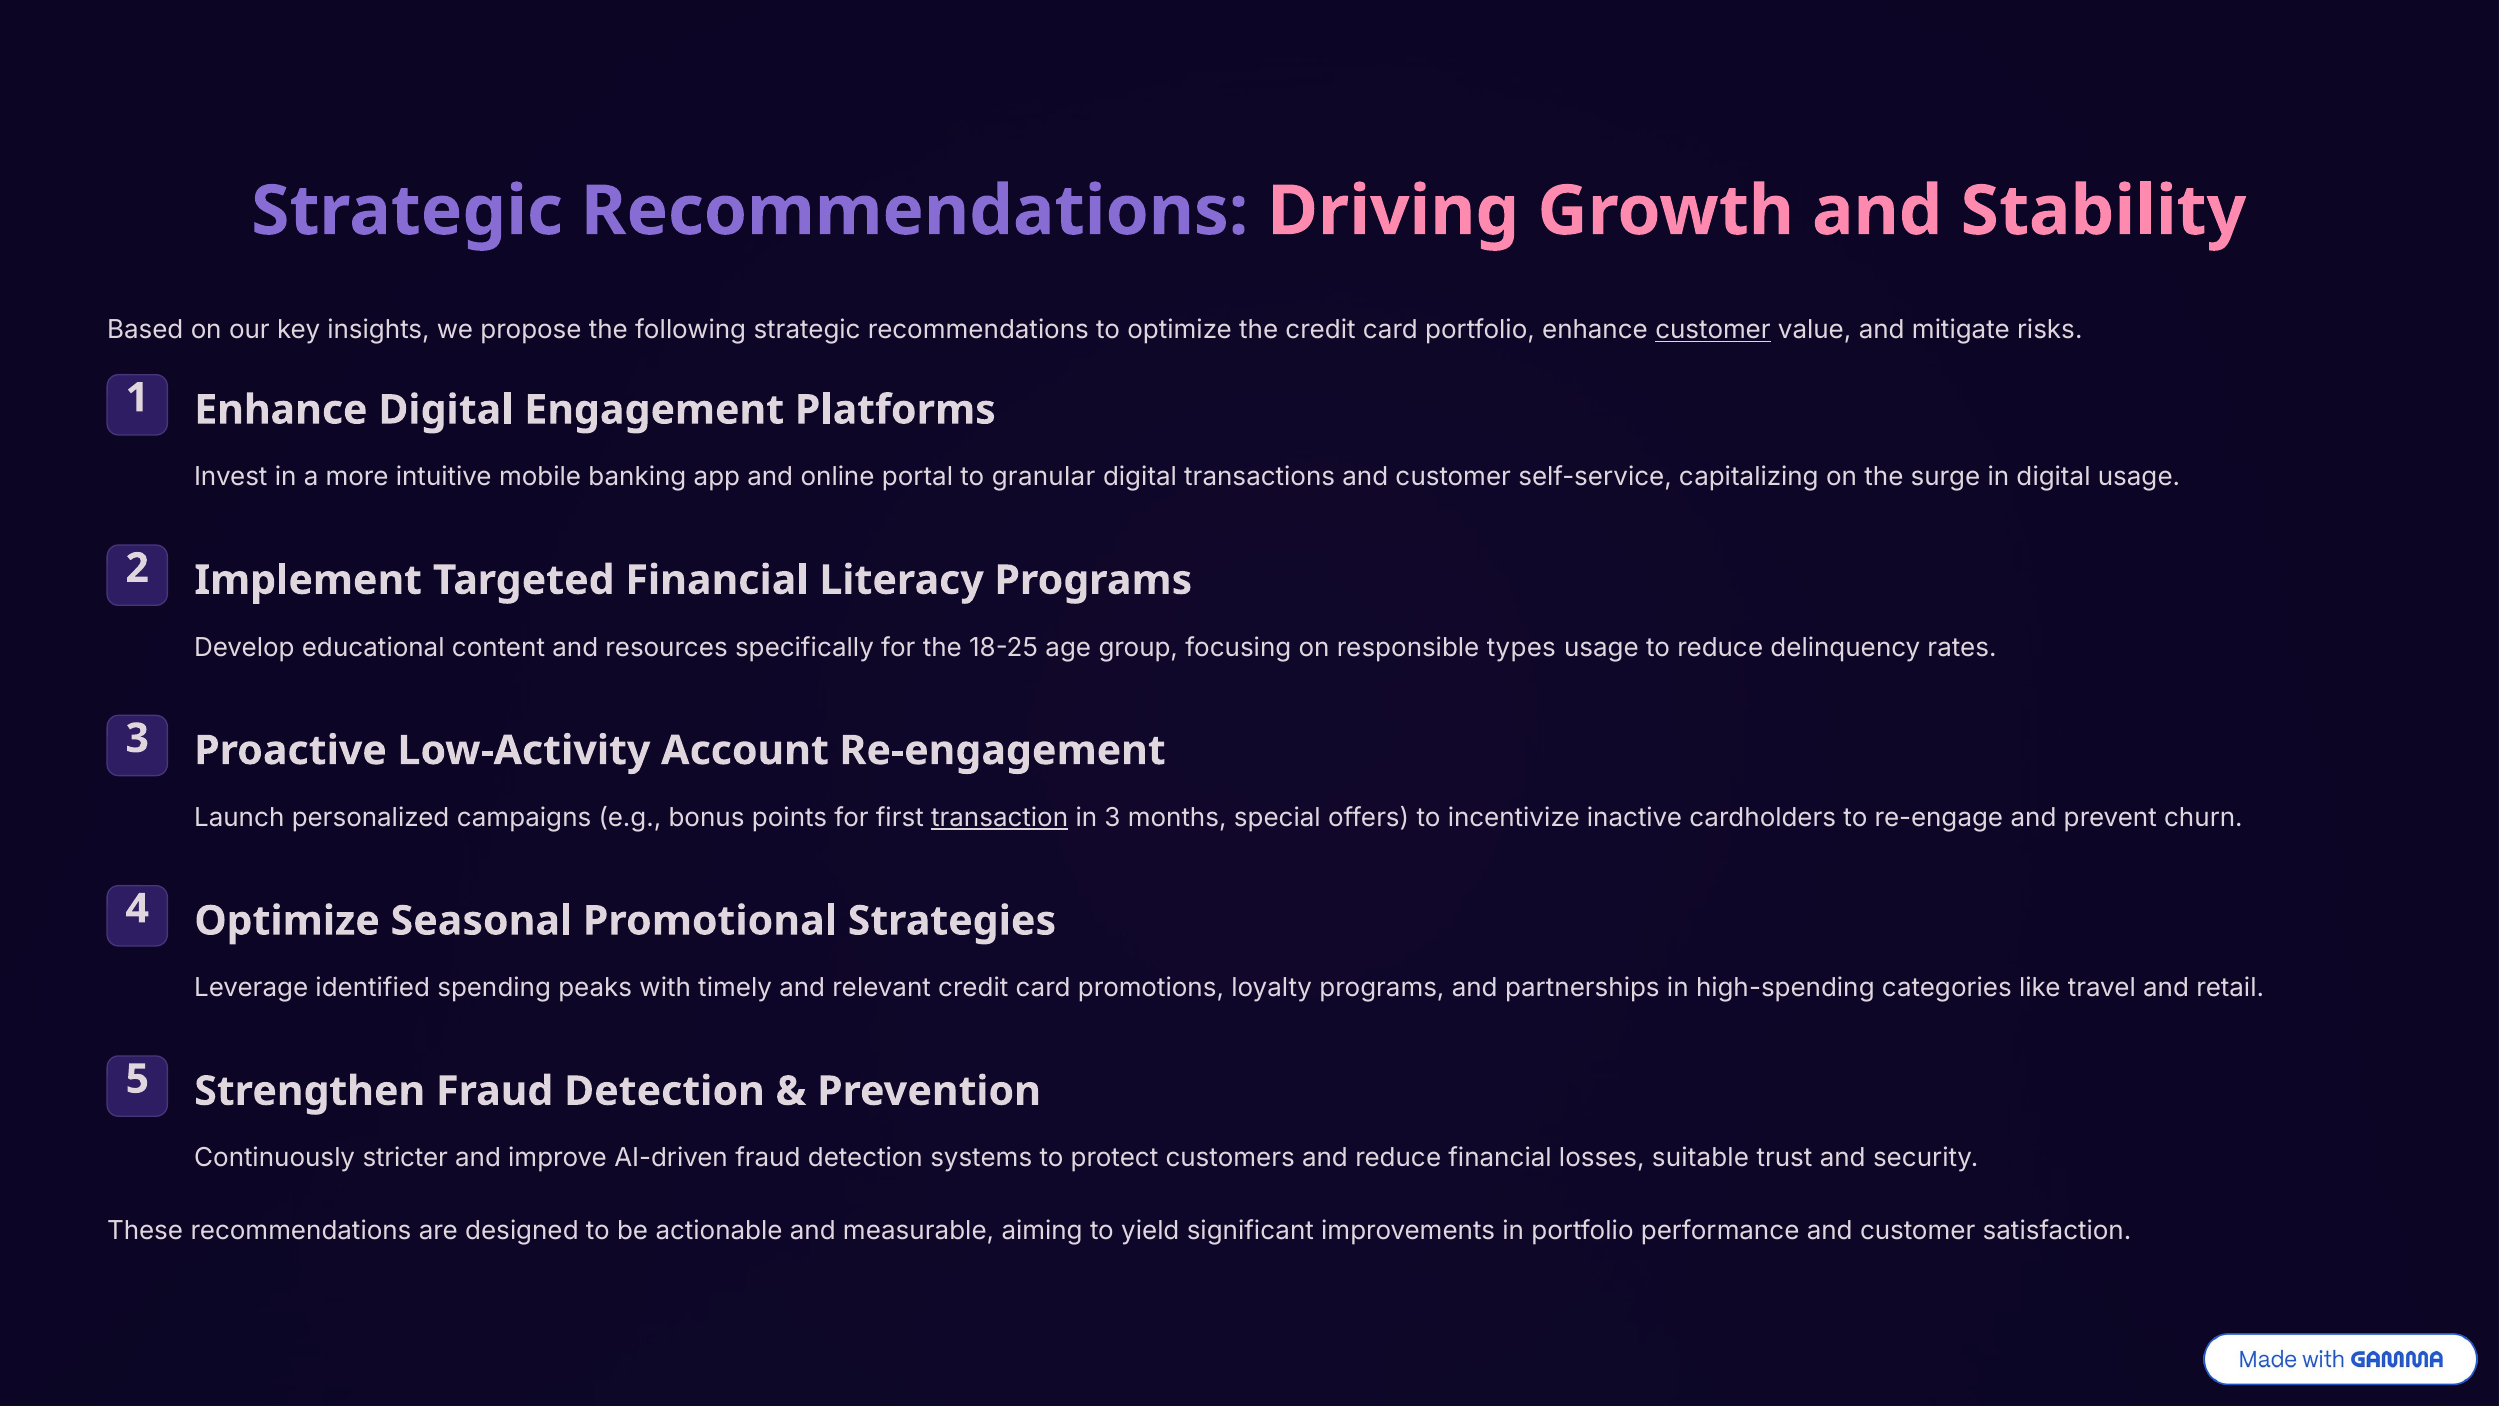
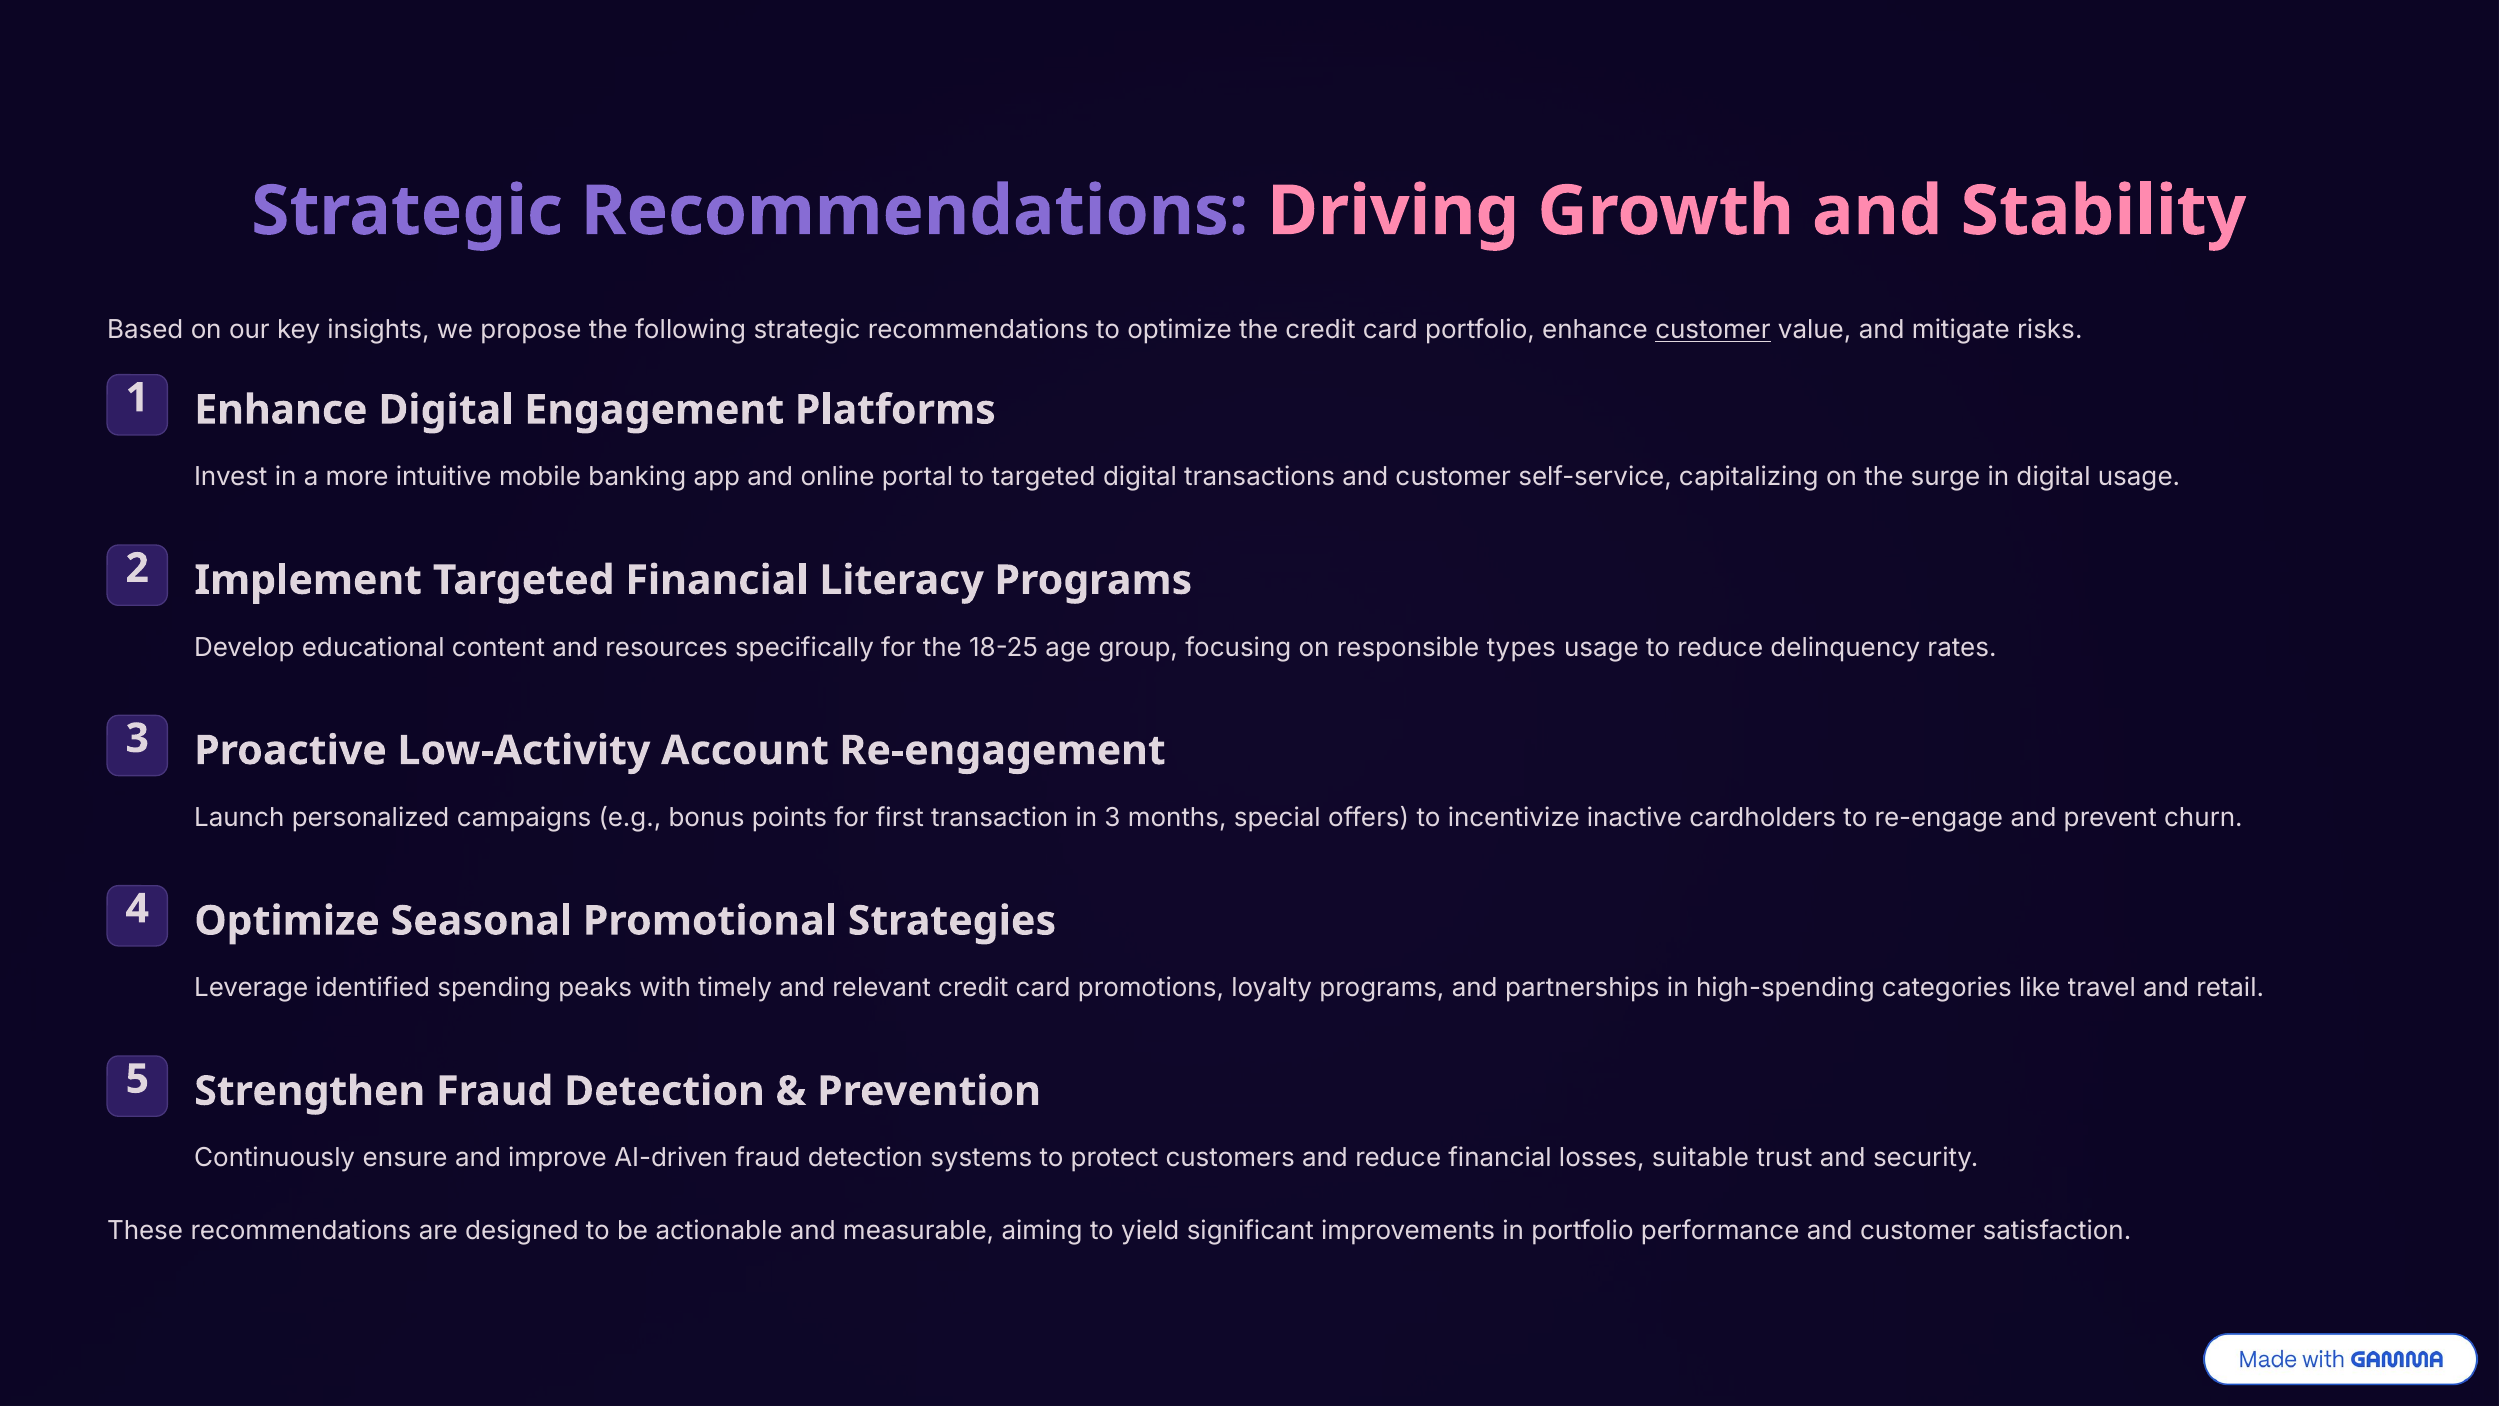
to granular: granular -> targeted (1044, 477)
transaction underline: present -> none (1000, 818)
stricter: stricter -> ensure (405, 1158)
